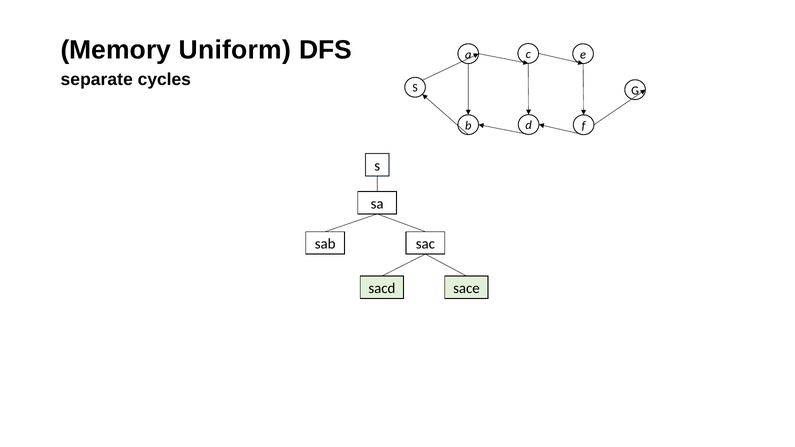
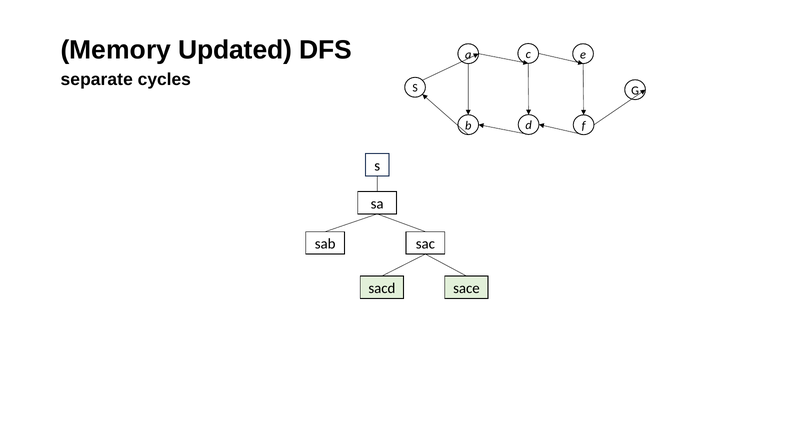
Uniform: Uniform -> Updated (235, 50)
